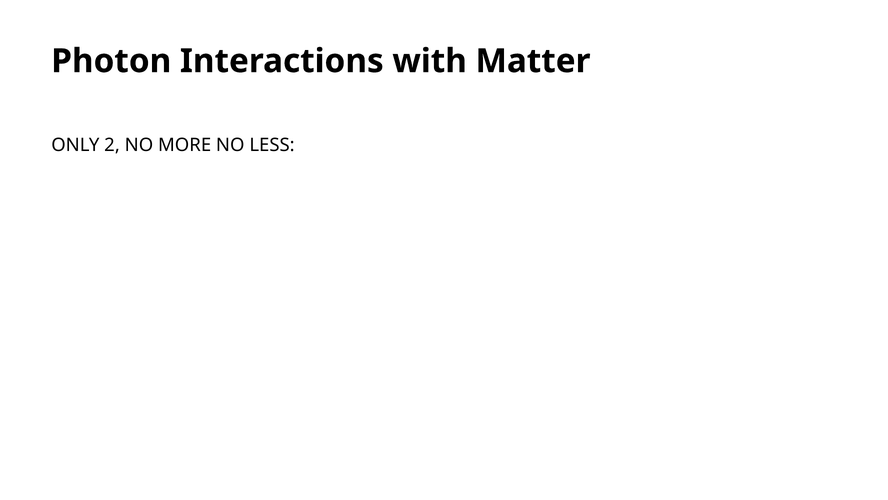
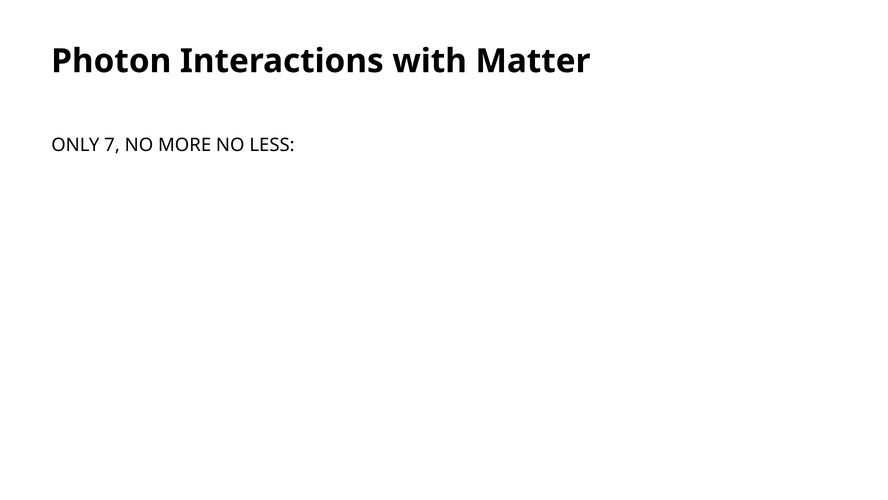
2: 2 -> 7 (112, 145)
